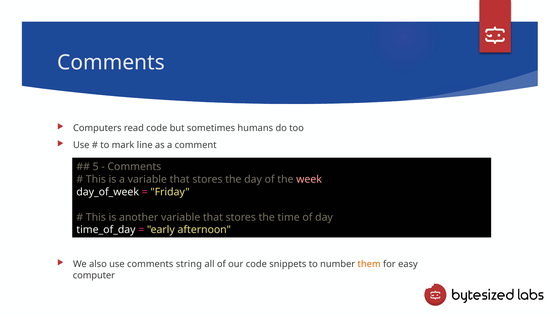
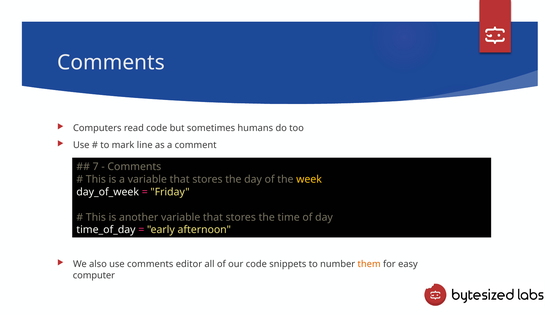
5: 5 -> 7 (96, 167)
week colour: pink -> yellow (309, 179)
string: string -> editor (189, 264)
